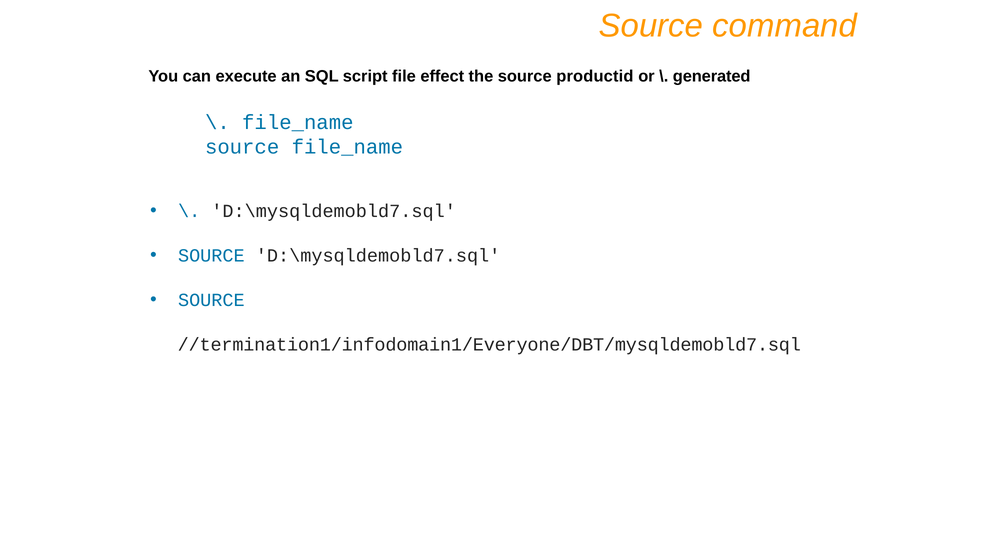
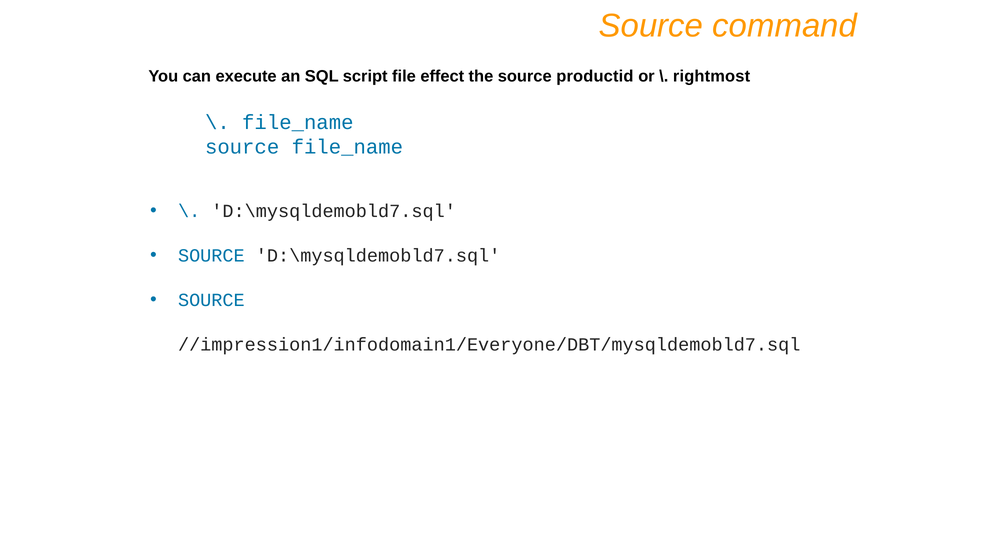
generated: generated -> rightmost (712, 76)
//termination1/infodomain1/Everyone/DBT/mysqldemobld7.sql: //termination1/infodomain1/Everyone/DBT/mysqldemobld7.sql -> //impression1/infodomain1/Everyone/DBT/mysqldemobld7.sql (489, 344)
